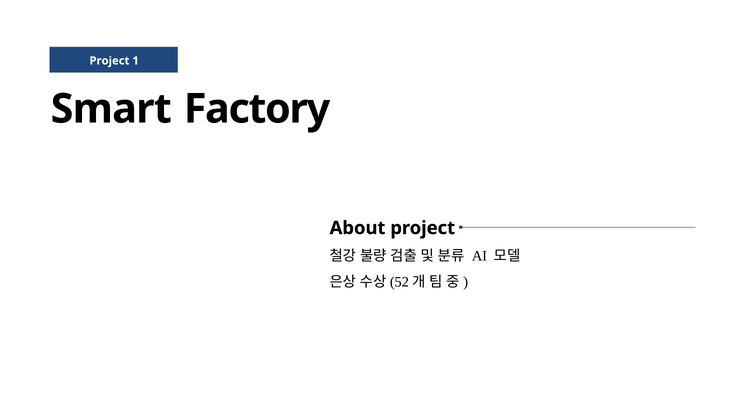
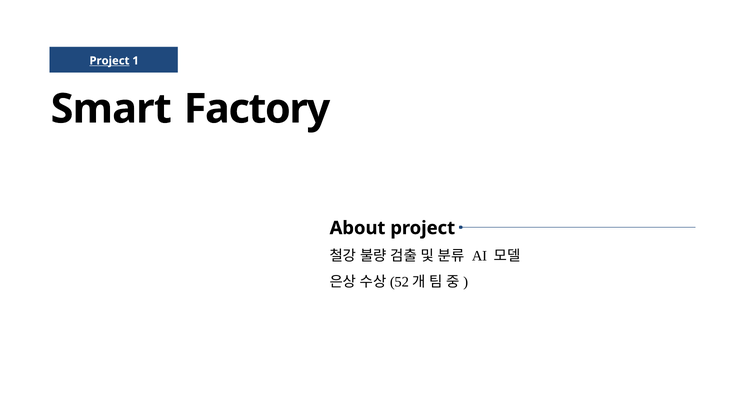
Project underline: none -> present (109, 61)
